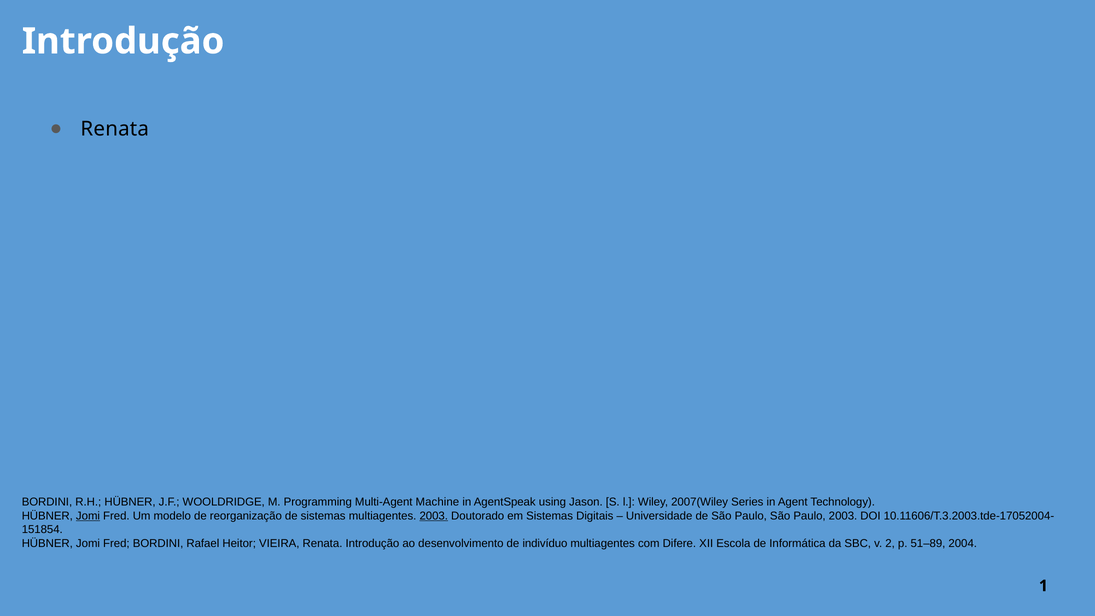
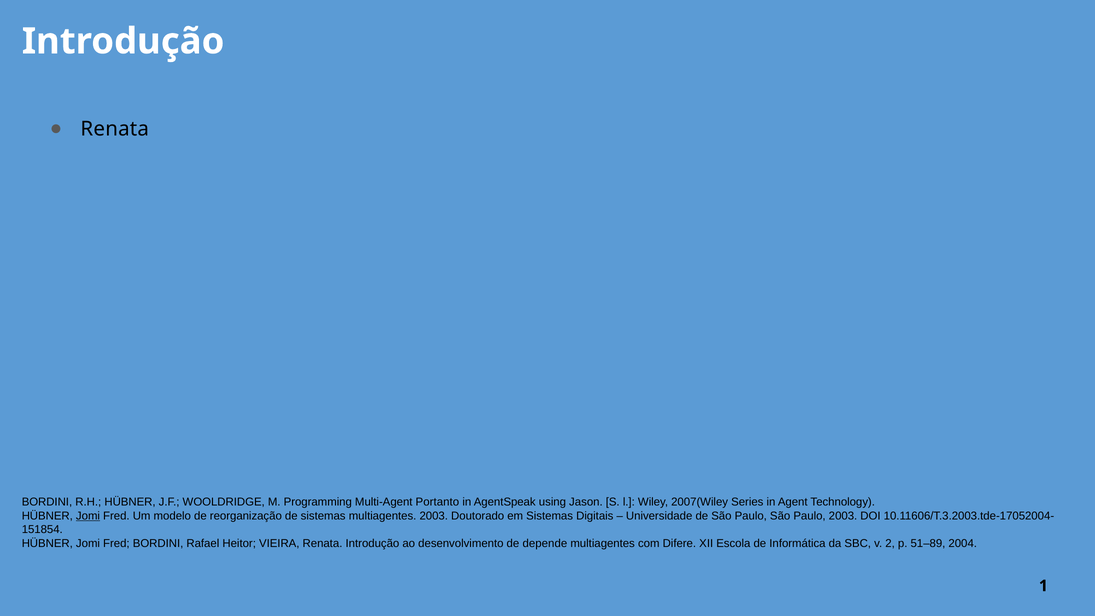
Machine: Machine -> Portanto (437, 502)
2003 underline: present -> none (434, 516)
indivíduo: indivíduo -> depende (545, 543)
